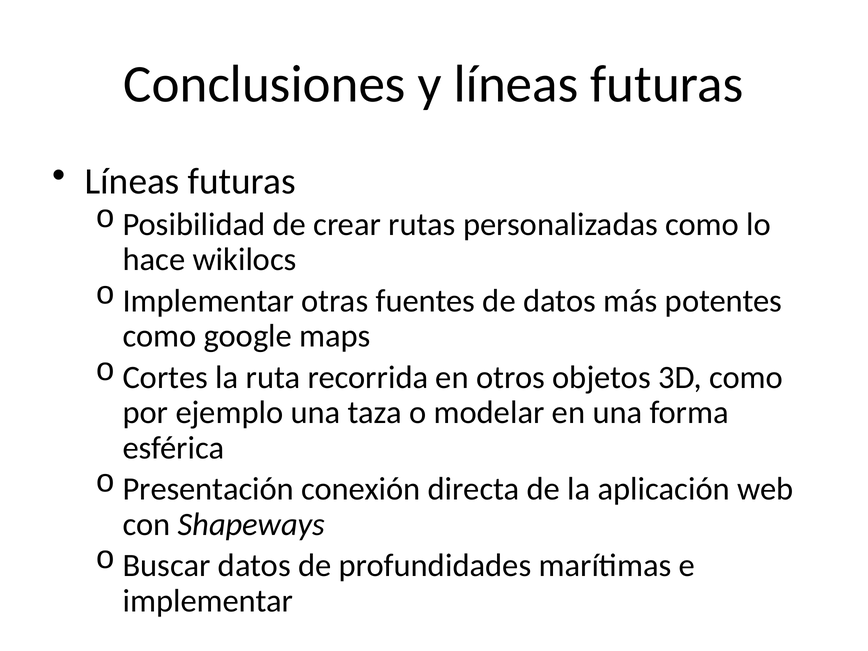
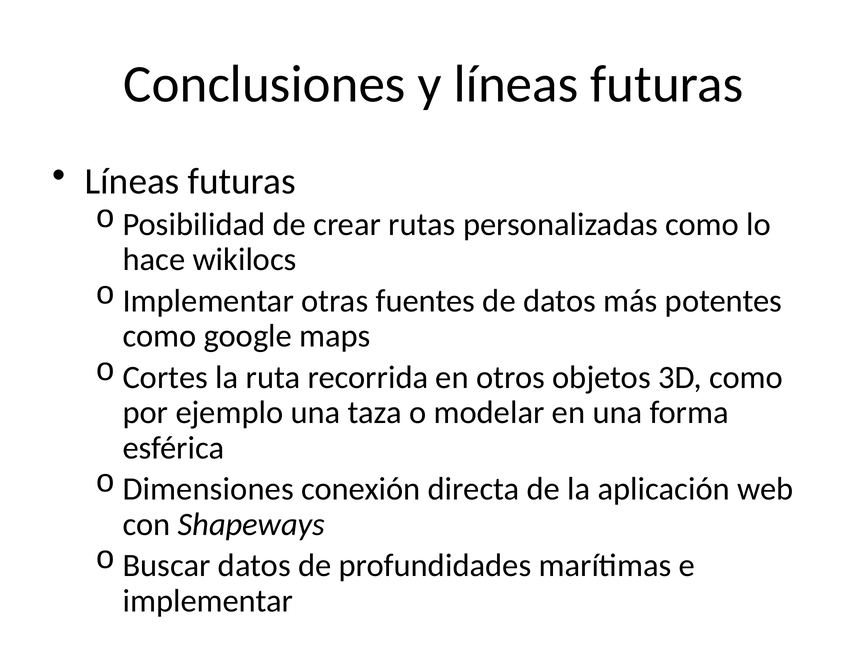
Presentación: Presentación -> Dimensiones (208, 489)
